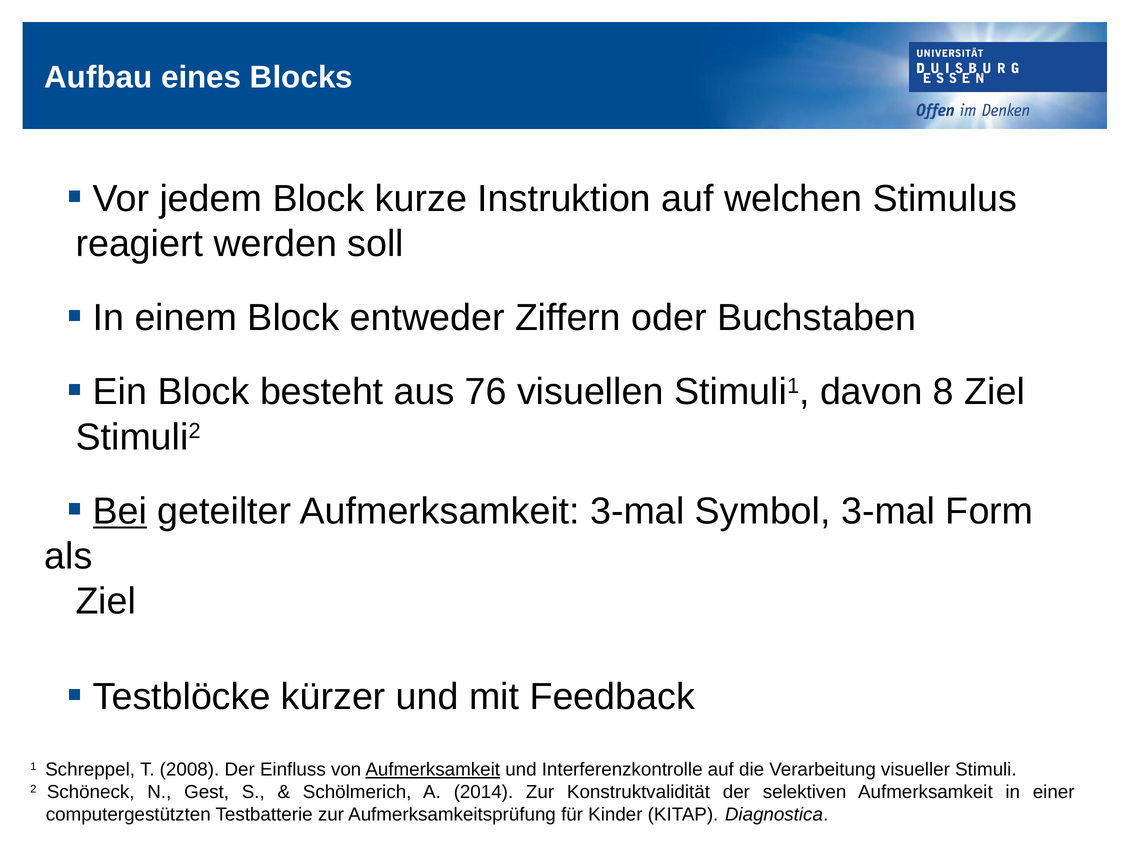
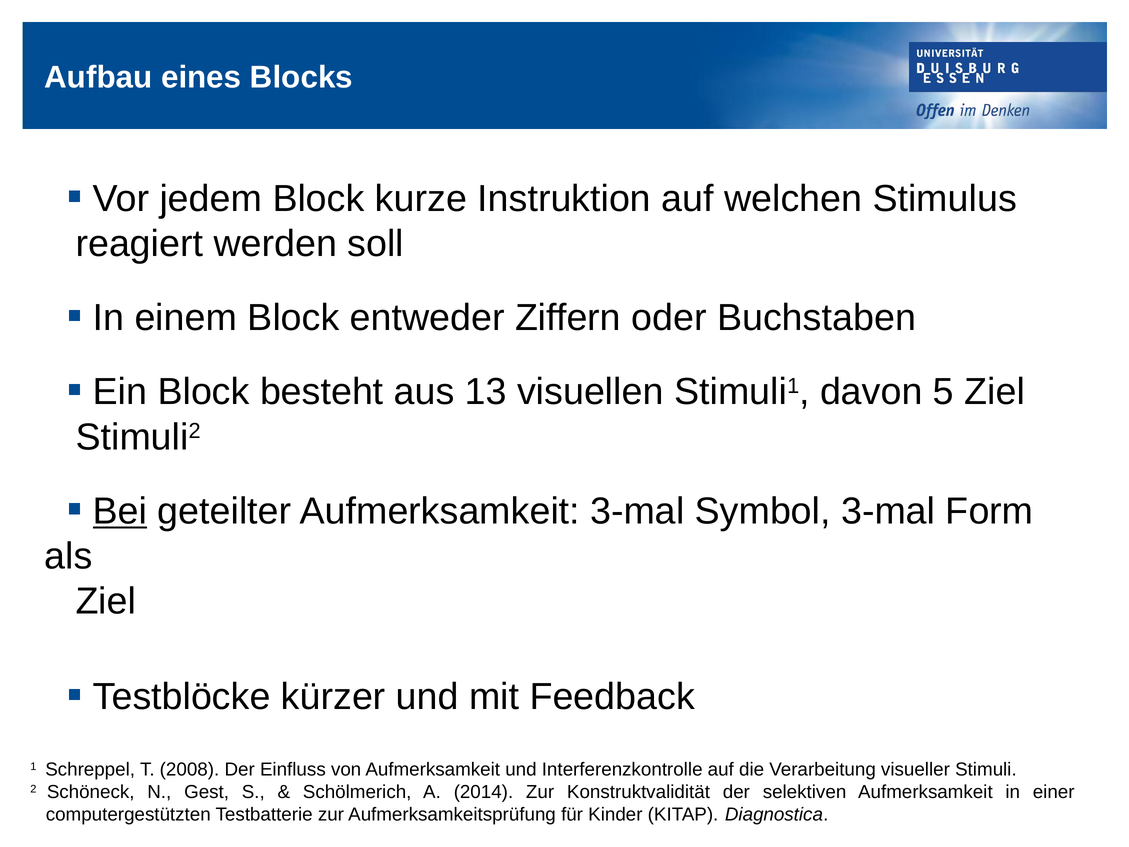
76: 76 -> 13 (486, 392)
8: 8 -> 5 (943, 392)
Aufmerksamkeit underline: present -> none (433, 769)
